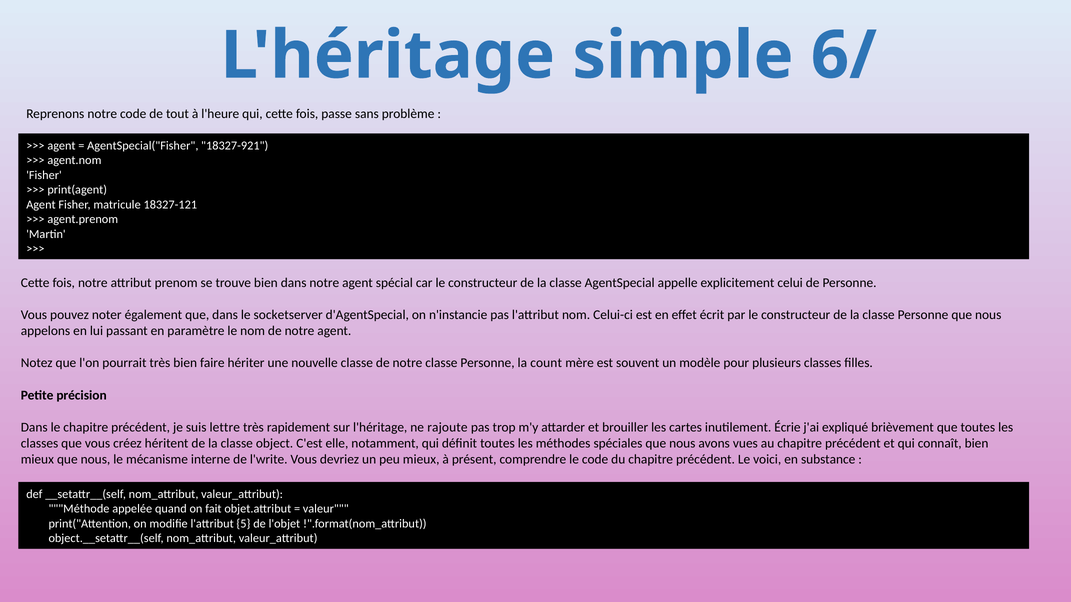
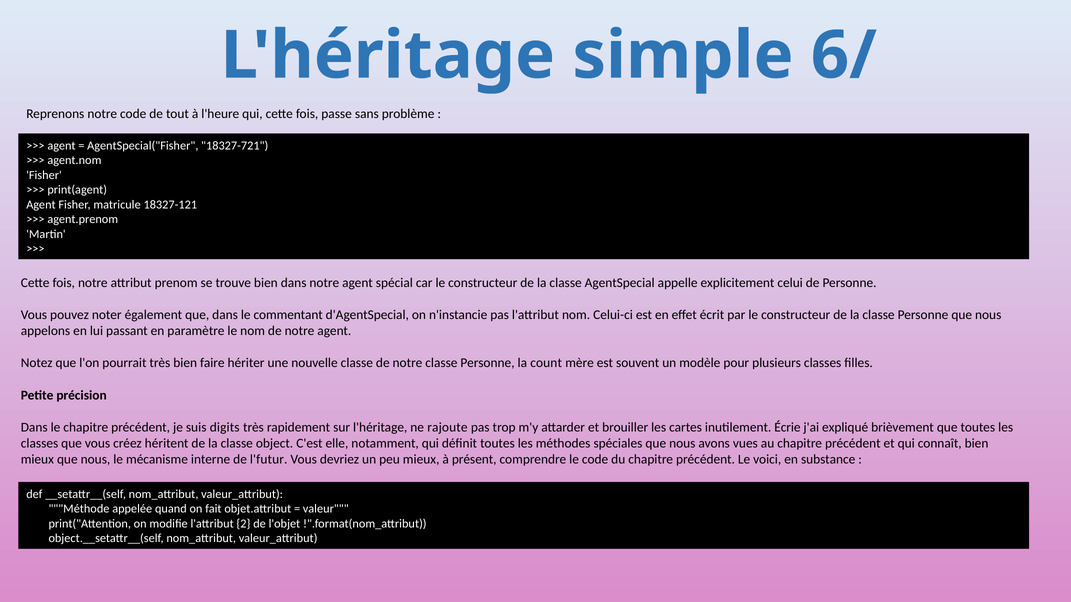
18327-921: 18327-921 -> 18327-721 (235, 146)
socketserver: socketserver -> commentant (288, 315)
lettre: lettre -> digits (225, 428)
l'write: l'write -> l'futur (269, 460)
5: 5 -> 2 (243, 524)
